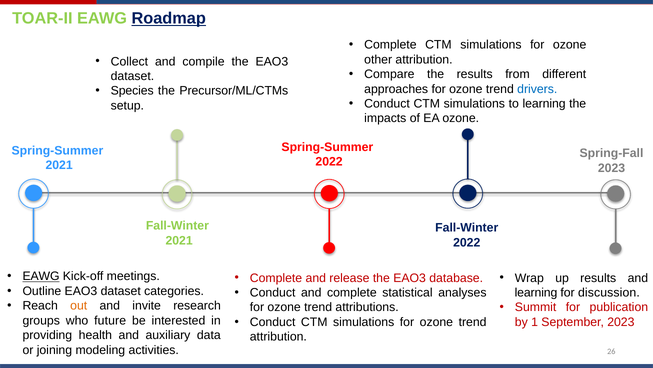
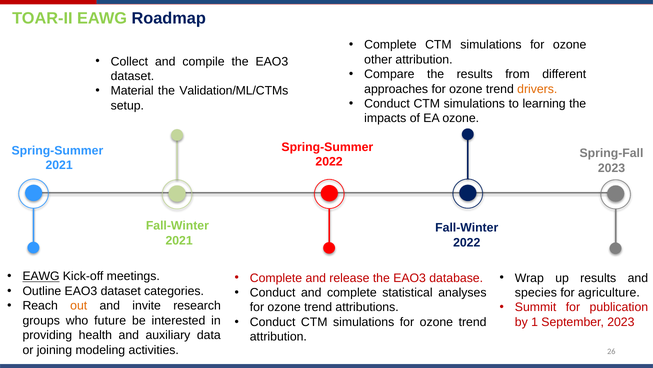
Roadmap underline: present -> none (169, 18)
drivers colour: blue -> orange (537, 89)
Species: Species -> Material (132, 91)
Precursor/ML/CTMs: Precursor/ML/CTMs -> Validation/ML/CTMs (234, 91)
learning: learning -> species (536, 292)
discussion: discussion -> agriculture (609, 292)
